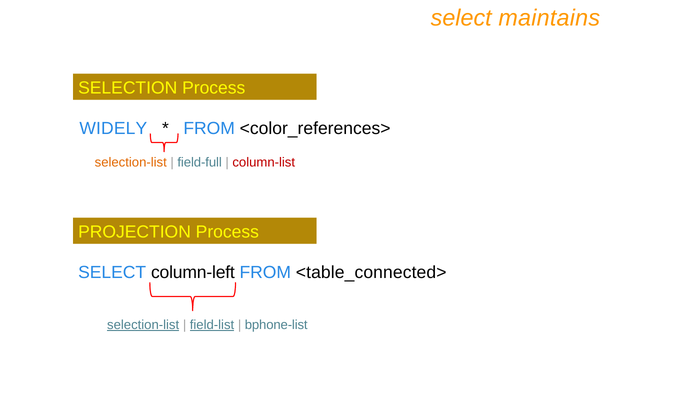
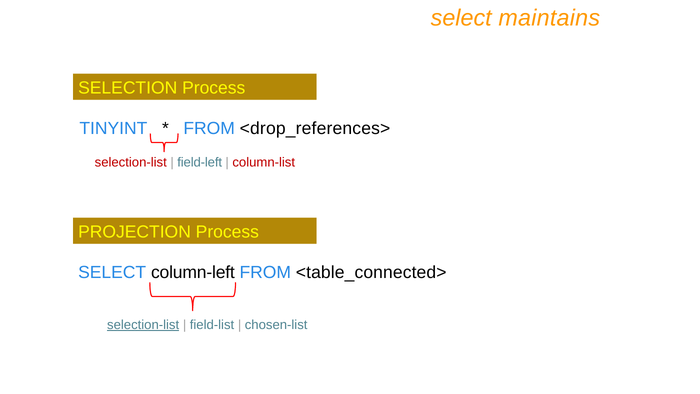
WIDELY: WIDELY -> TINYINT (113, 128)
<color_references>: <color_references> -> <drop_references> (315, 128)
selection-list colour: orange -> red (131, 162)
field-full: field-full -> field-left (200, 162)
field-list underline: present -> none (212, 325)
bphone-list: bphone-list -> chosen-list (276, 325)
